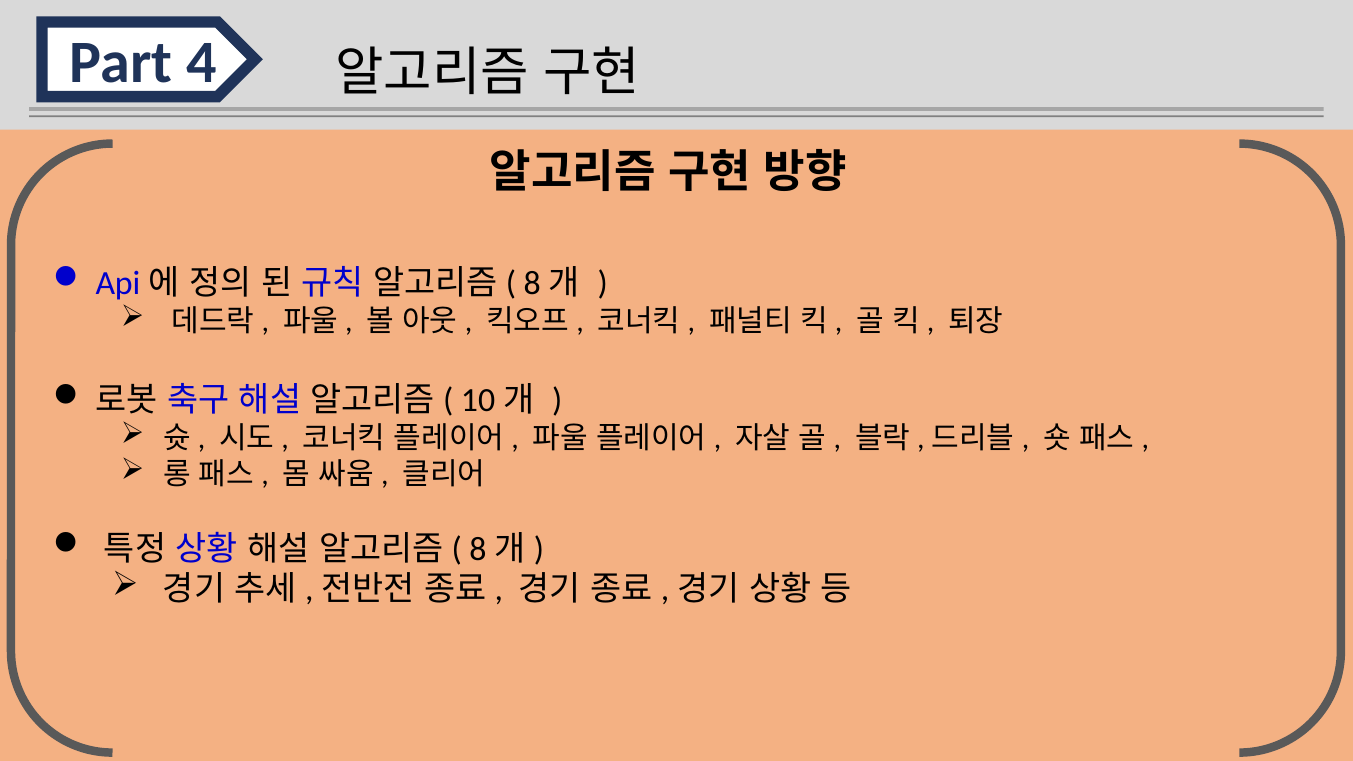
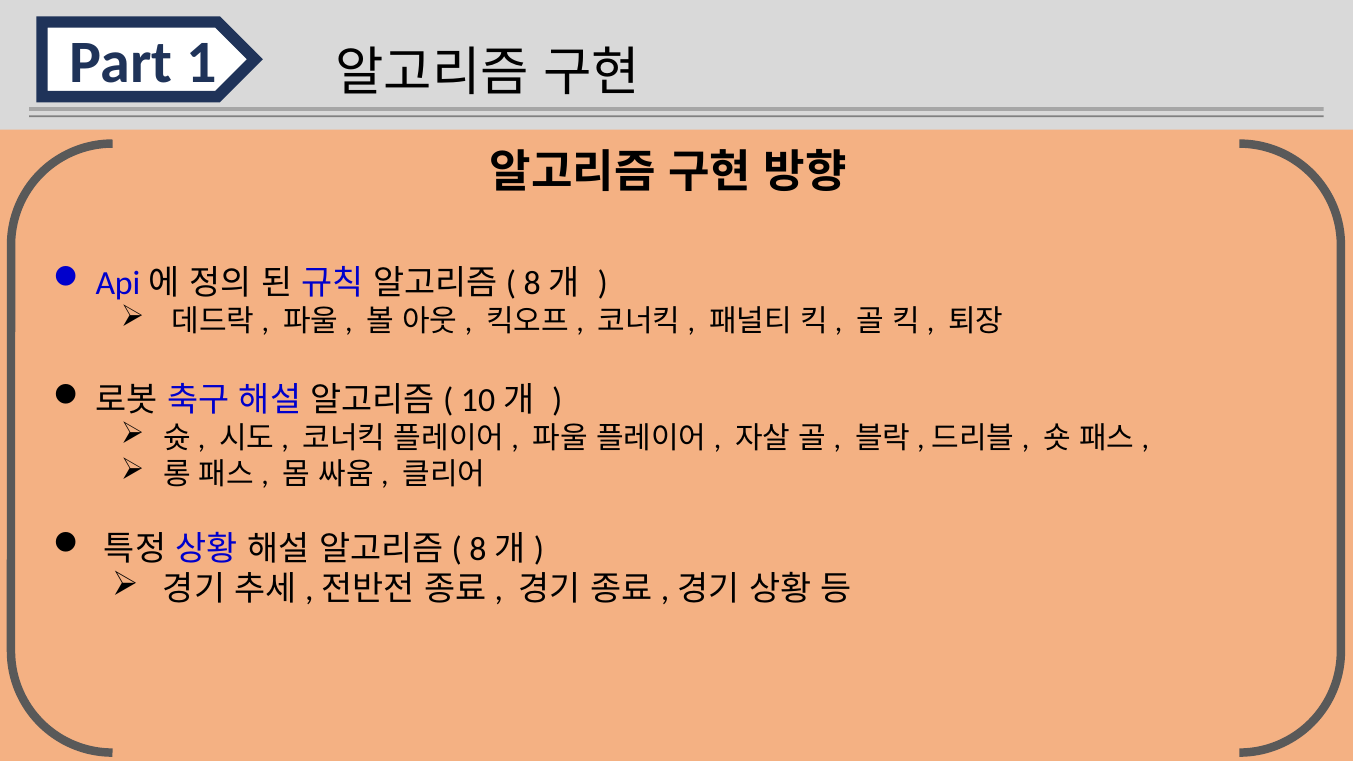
4: 4 -> 1 (201, 63)
